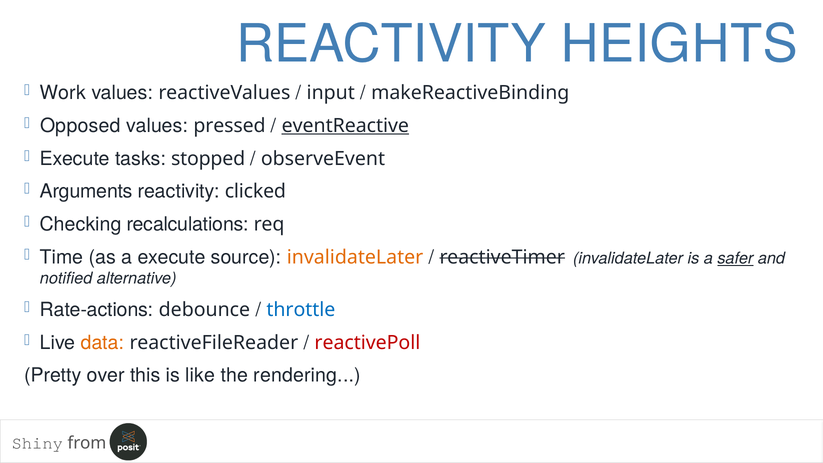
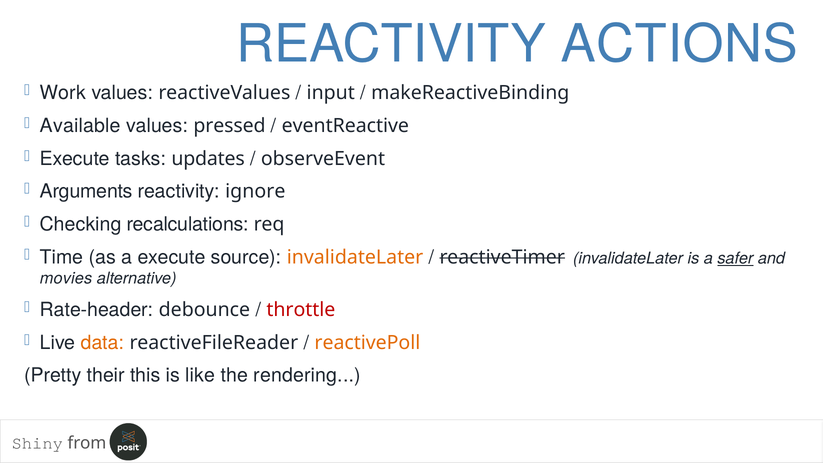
HEIGHTS: HEIGHTS -> ACTIONS (679, 44)
Opposed: Opposed -> Available (80, 126)
eventReactive underline: present -> none (345, 126)
stopped: stopped -> updates (208, 159)
clicked: clicked -> ignore (255, 191)
notified: notified -> movies (66, 279)
Rate-actions: Rate-actions -> Rate-header (97, 310)
throttle colour: blue -> red (301, 310)
reactivePoll colour: red -> orange (367, 343)
over: over -> their (106, 375)
